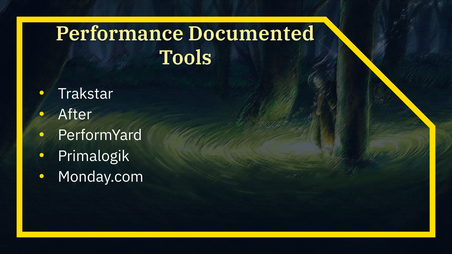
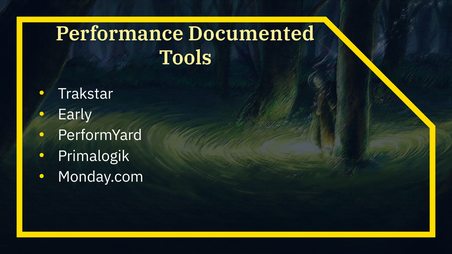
After: After -> Early (75, 115)
